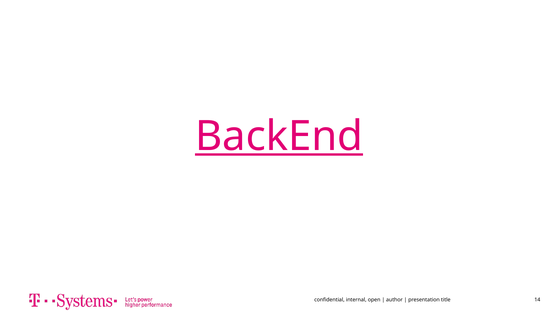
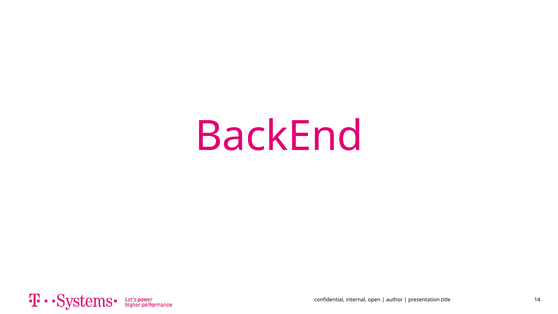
BackEnd underline: present -> none (279, 136)
